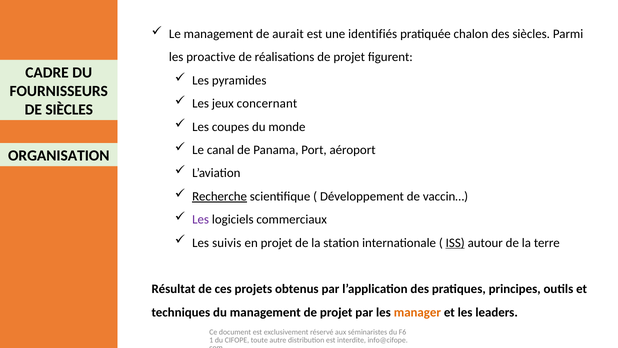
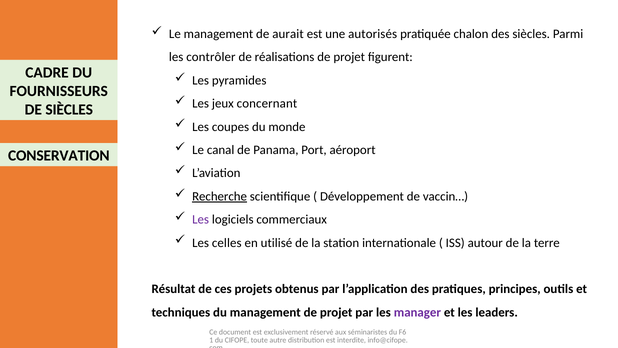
identifiés: identifiés -> autorisés (373, 34)
proactive: proactive -> contrôler (211, 57)
ORGANISATION: ORGANISATION -> CONSERVATION (59, 156)
suivis: suivis -> celles (227, 243)
en projet: projet -> utilisé (276, 243)
ISS underline: present -> none (455, 243)
manager colour: orange -> purple (417, 312)
